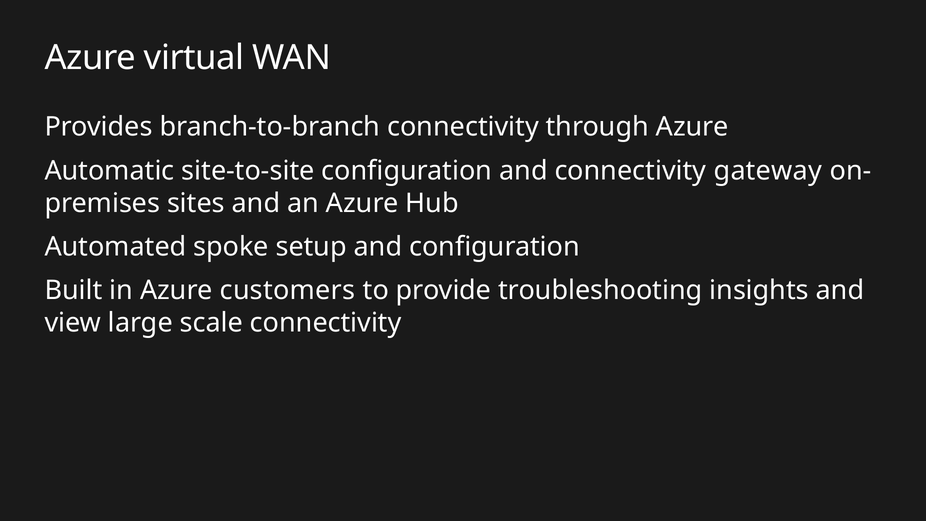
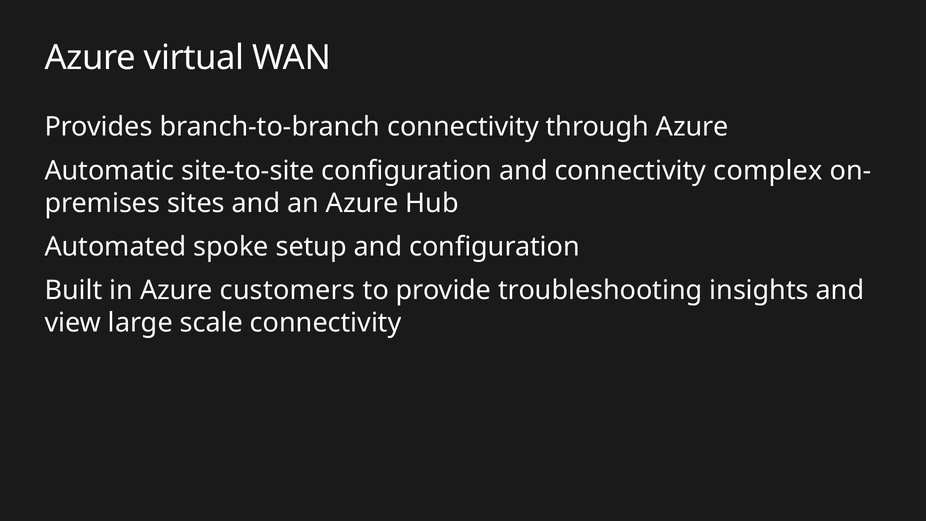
gateway: gateway -> complex (768, 171)
